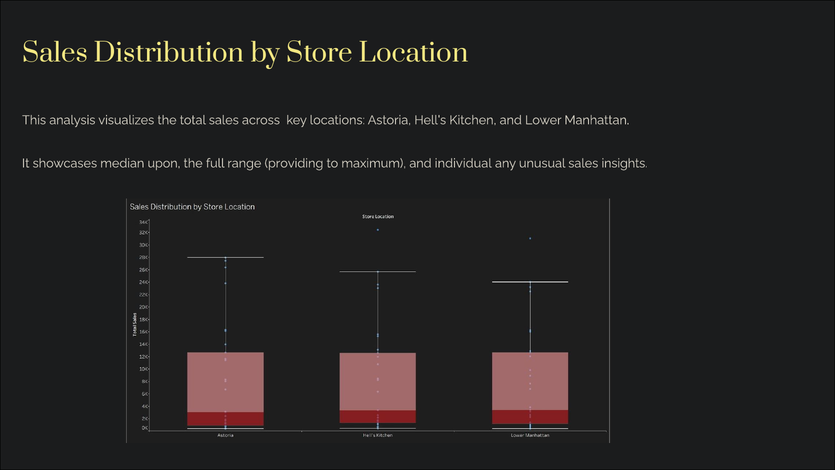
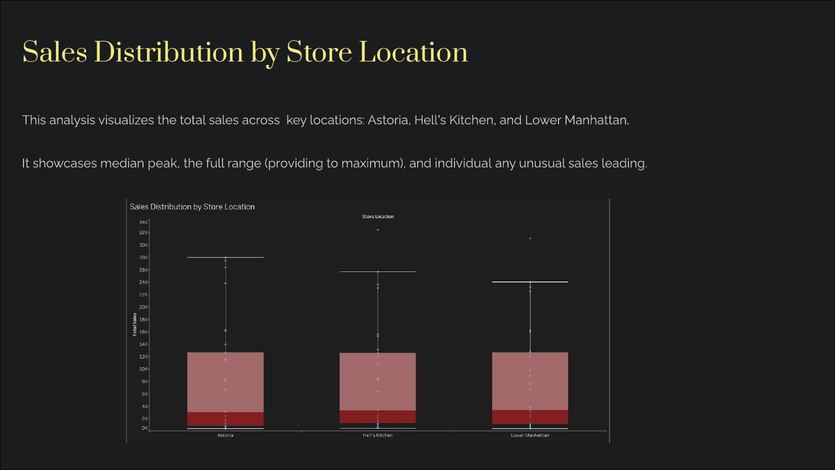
upon: upon -> peak (164, 163)
insights: insights -> leading (624, 163)
